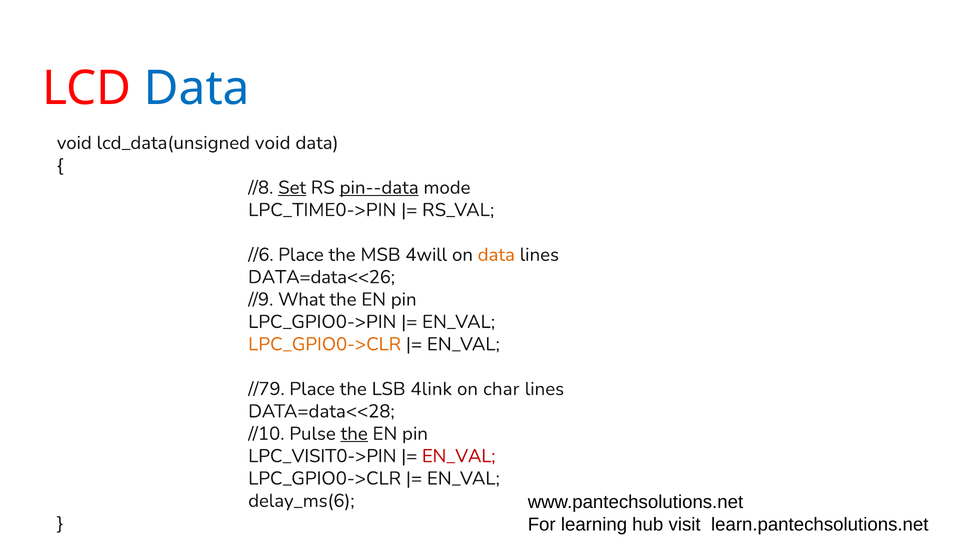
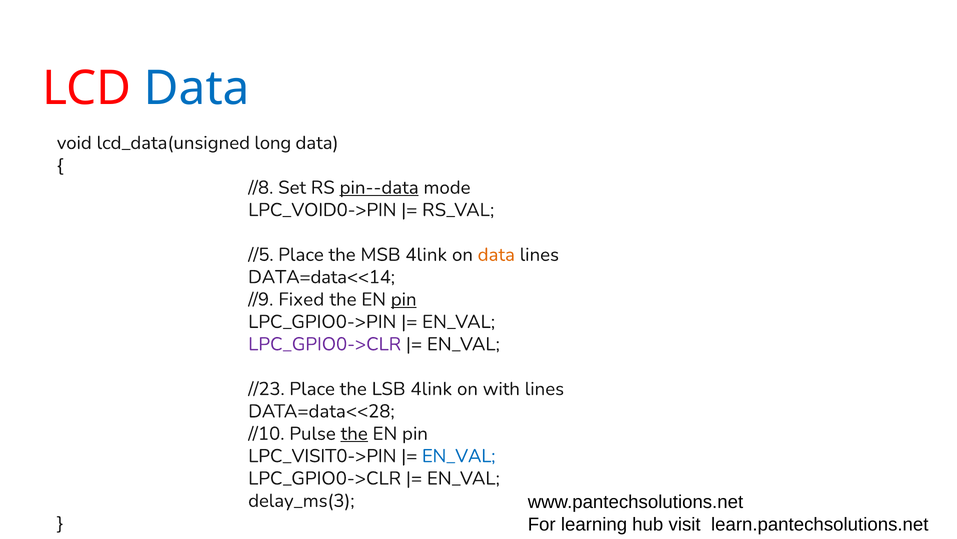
lcd_data(unsigned void: void -> long (273, 143)
Set underline: present -> none (292, 187)
LPC_TIME0->PIN: LPC_TIME0->PIN -> LPC_VOID0->PIN (322, 210)
//6: //6 -> //5 (261, 254)
MSB 4will: 4will -> 4link (426, 254)
DATA=data<<26: DATA=data<<26 -> DATA=data<<14 (322, 277)
What: What -> Fixed (301, 299)
pin underline: none -> present (404, 299)
LPC_GPIO0->CLR colour: orange -> purple (325, 344)
//79: //79 -> //23 (266, 388)
char: char -> with (501, 388)
EN_VAL colour: red -> blue (459, 455)
delay_ms(6: delay_ms(6 -> delay_ms(3 (301, 500)
